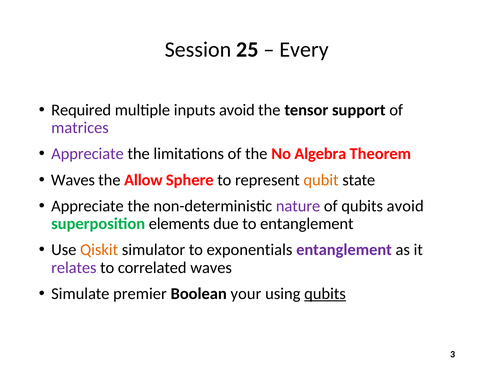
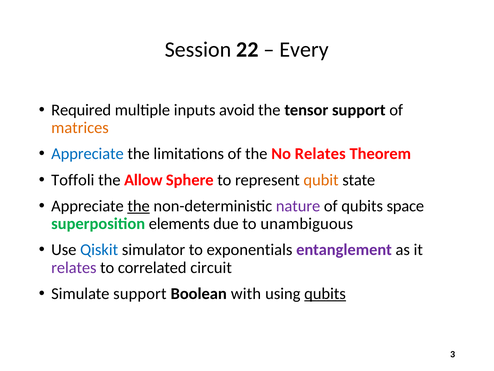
25: 25 -> 22 (247, 49)
matrices colour: purple -> orange (80, 128)
Appreciate colour: purple -> blue (88, 154)
No Algebra: Algebra -> Relates (320, 154)
Waves: Waves -> Toffoli (73, 180)
the underline: none -> present (139, 206)
qubits avoid: avoid -> space (405, 206)
to entanglement: entanglement -> unambiguous (307, 223)
Qiskit colour: orange -> blue (99, 249)
correlated waves: waves -> circuit (211, 267)
Simulate premier: premier -> support (140, 293)
your: your -> with (246, 293)
